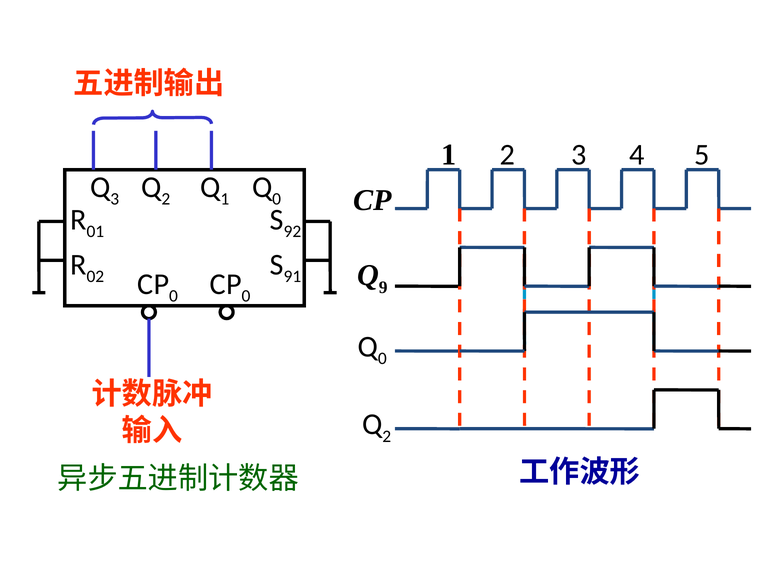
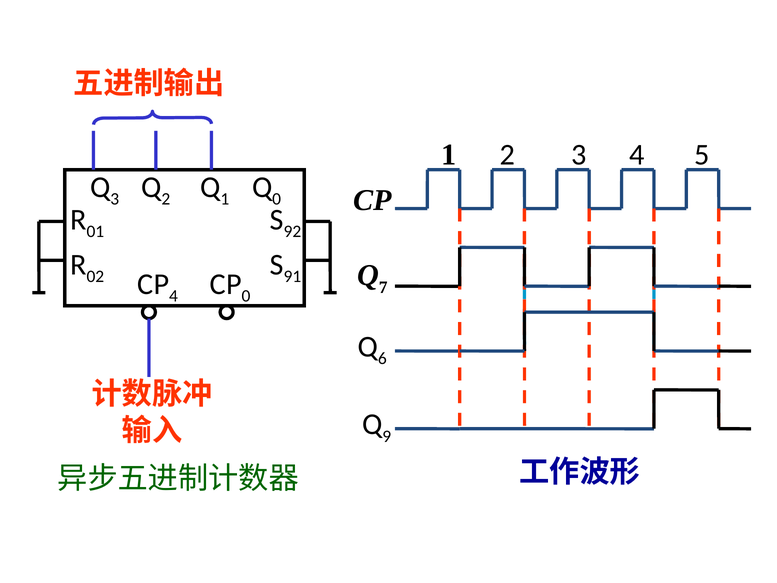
0: 0 -> 4 (174, 296)
9: 9 -> 7 (383, 287)
0: 0 -> 6 (382, 358)
2: 2 -> 9 (387, 436)
